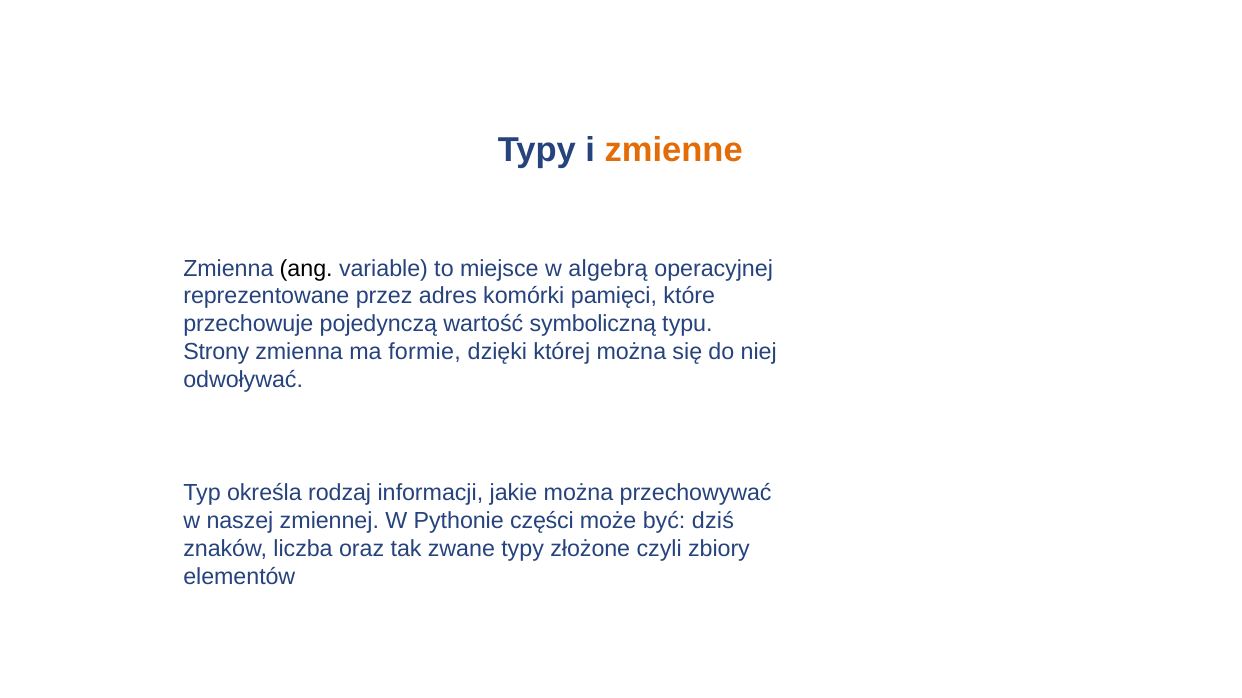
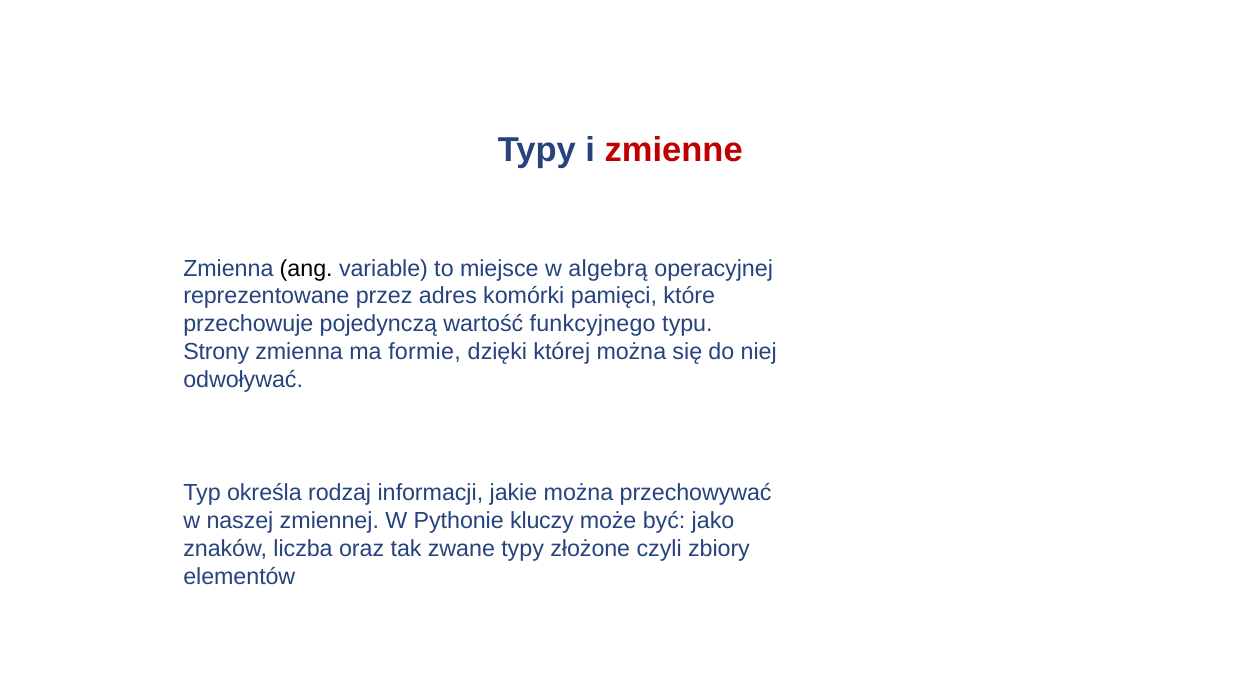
zmienne colour: orange -> red (674, 150)
symboliczną: symboliczną -> funkcyjnego (593, 324)
części: części -> kluczy (542, 522)
dziś: dziś -> jako (713, 522)
